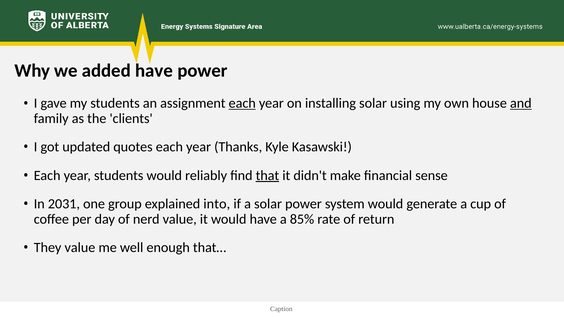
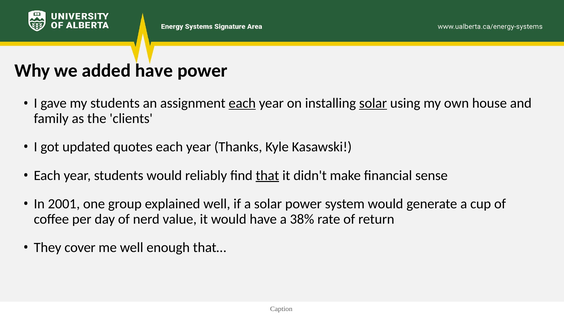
solar underline: none -> present (373, 103)
and underline: present -> none (521, 103)
2031: 2031 -> 2001 (64, 204)
explained into: into -> well (217, 204)
85%: 85% -> 38% (302, 219)
They value: value -> cover (80, 248)
